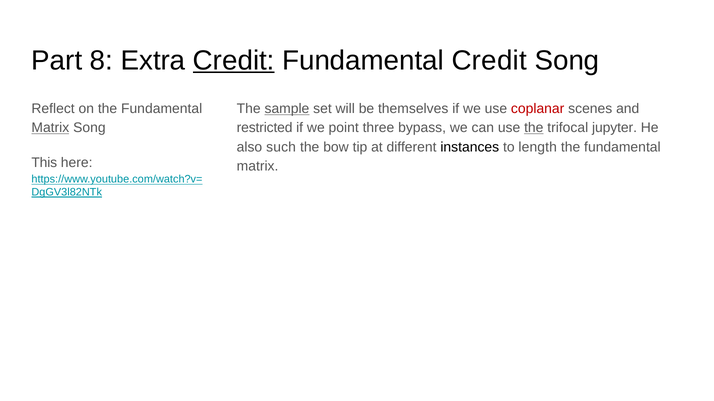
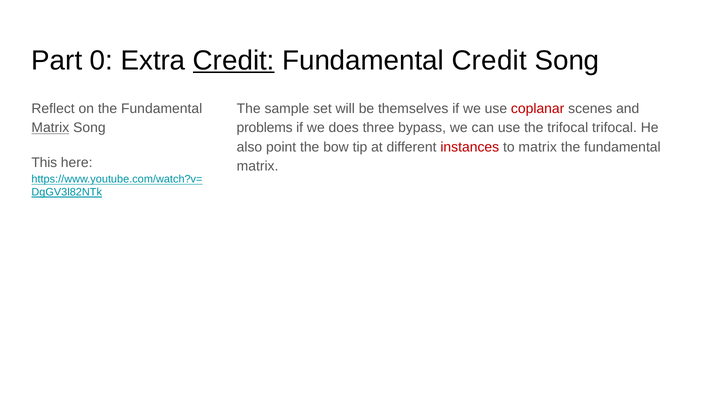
8: 8 -> 0 (101, 60)
sample underline: present -> none (287, 109)
restricted: restricted -> problems (265, 128)
point: point -> does (344, 128)
the underline: present -> none (534, 128)
trifocal jupyter: jupyter -> trifocal (614, 128)
such: such -> point (281, 147)
instances colour: black -> red (470, 147)
to length: length -> matrix (538, 147)
